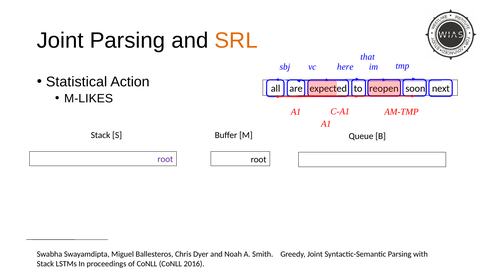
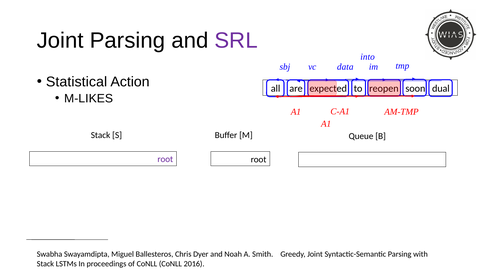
SRL colour: orange -> purple (236, 41)
that: that -> into (368, 57)
here: here -> data (345, 67)
next: next -> dual (441, 89)
